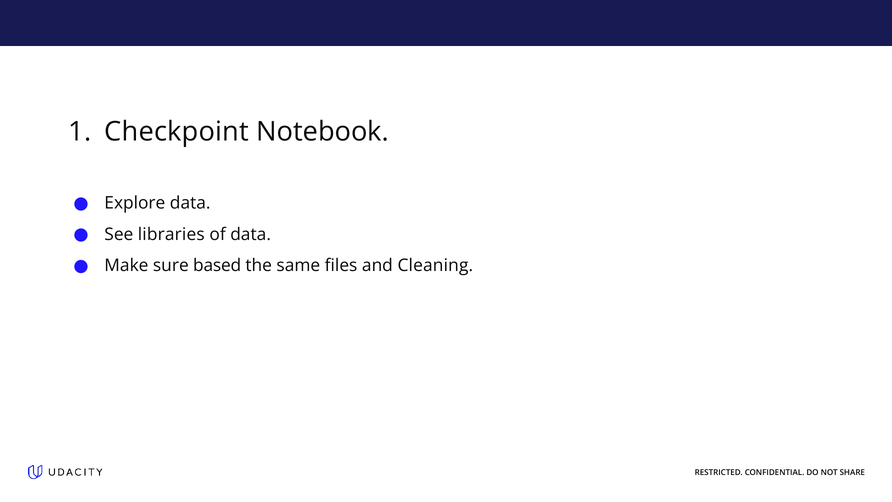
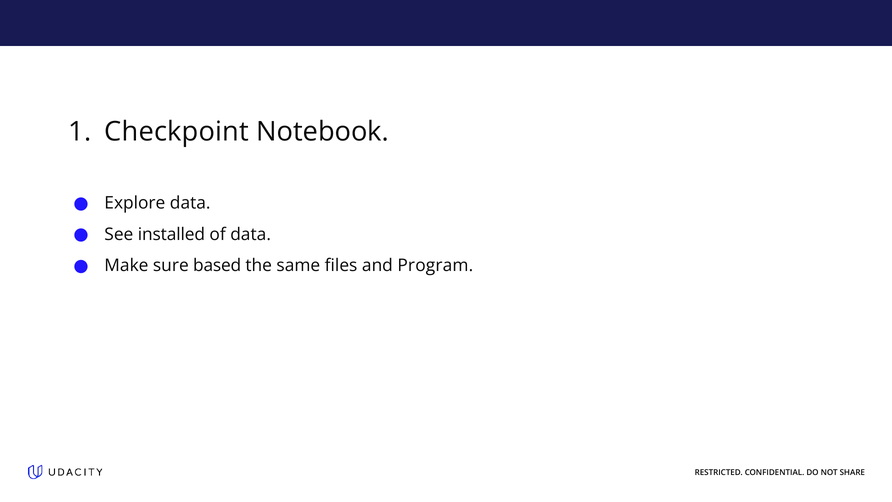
libraries: libraries -> installed (171, 234)
Cleaning: Cleaning -> Program (435, 266)
